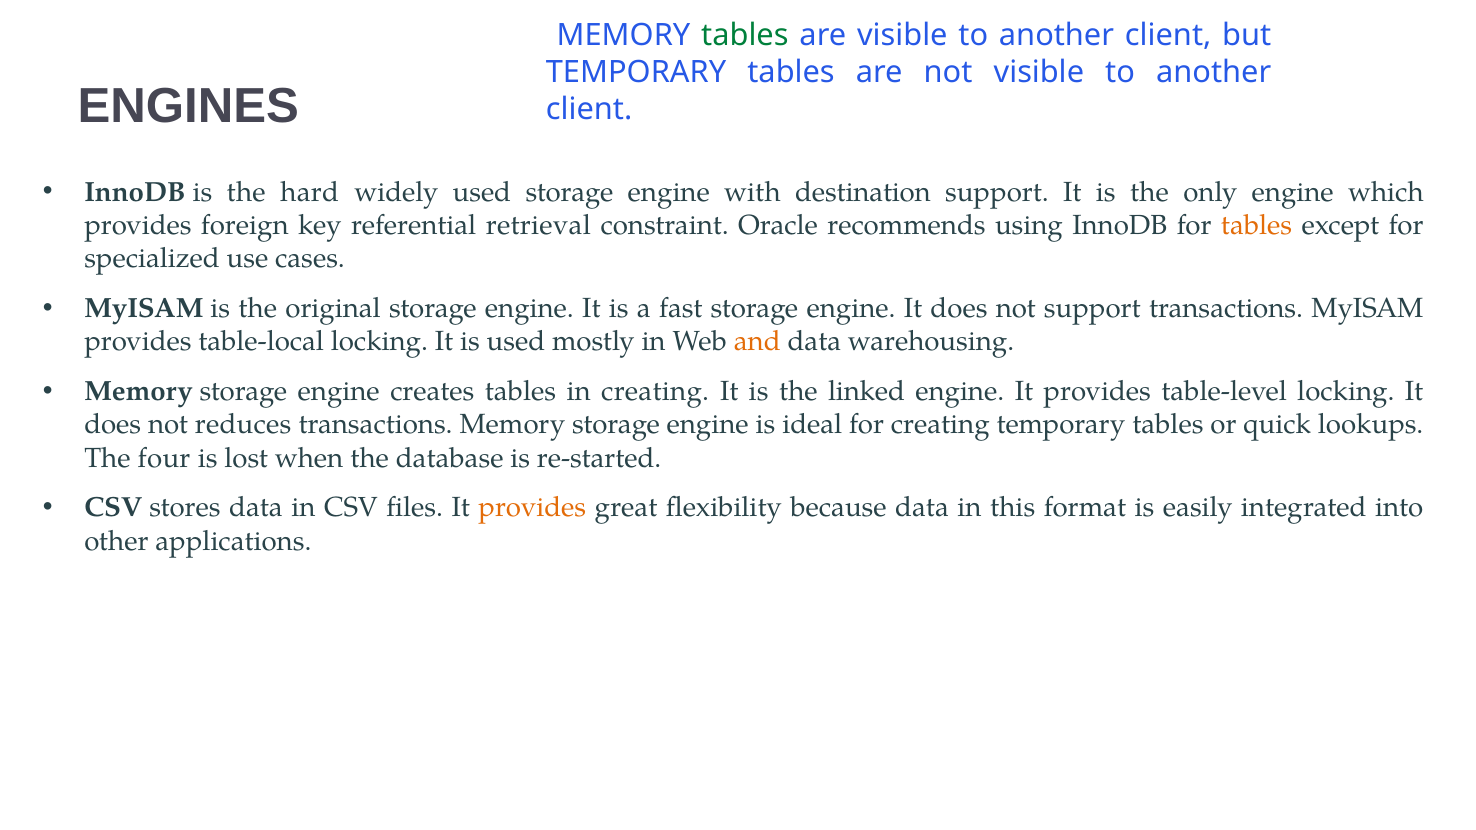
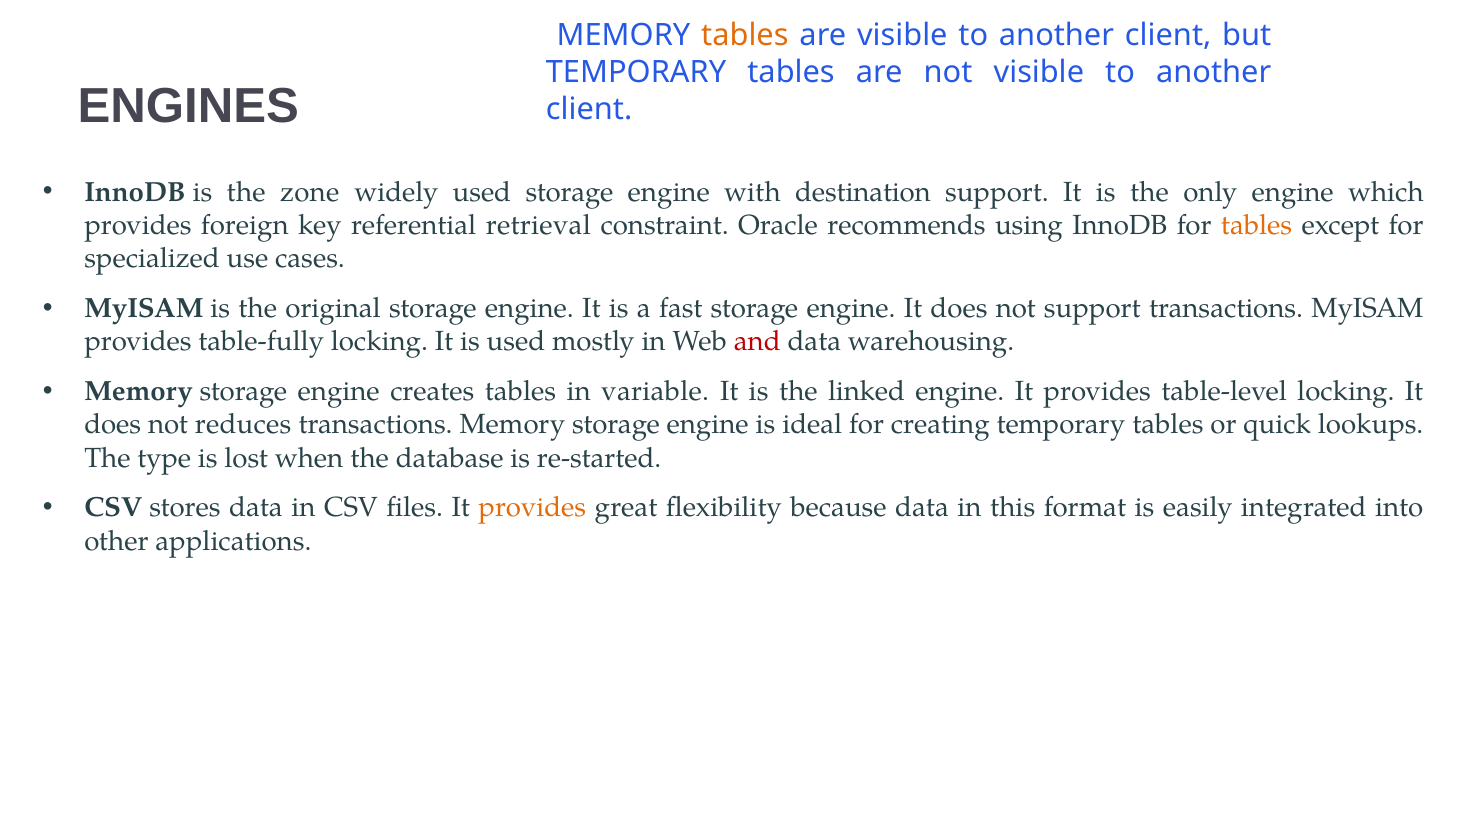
tables colour: green -> orange (745, 35)
hard: hard -> zone (310, 192)
table-local: table-local -> table-fully (261, 342)
and colour: orange -> red (757, 342)
in creating: creating -> variable (655, 392)
four: four -> type (164, 458)
